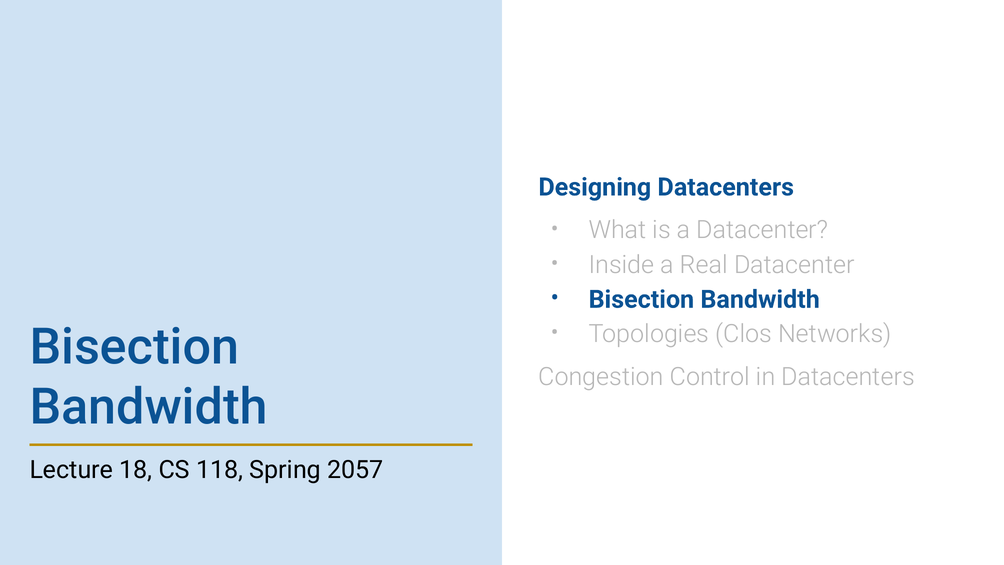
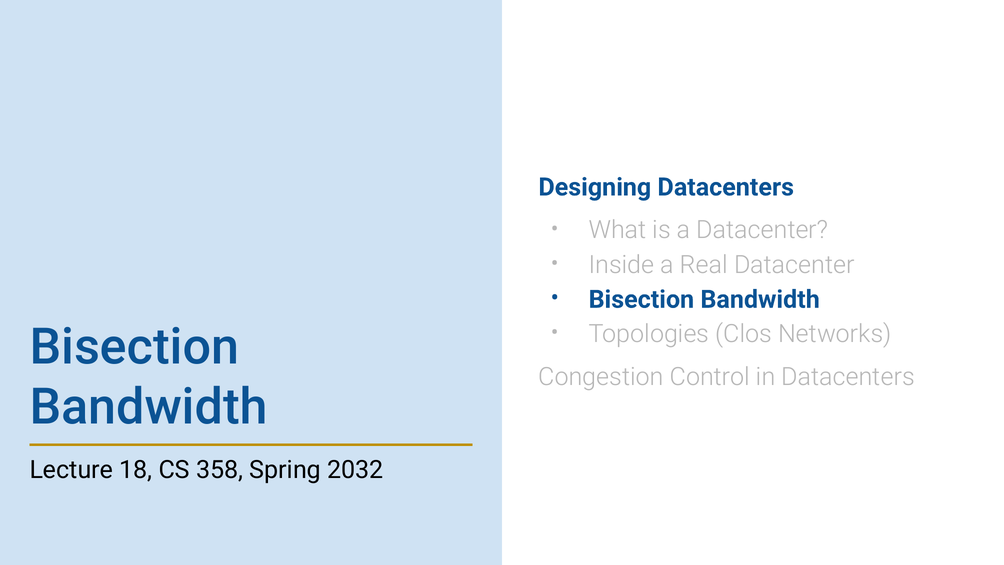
118: 118 -> 358 (220, 470)
2057: 2057 -> 2032 (355, 470)
